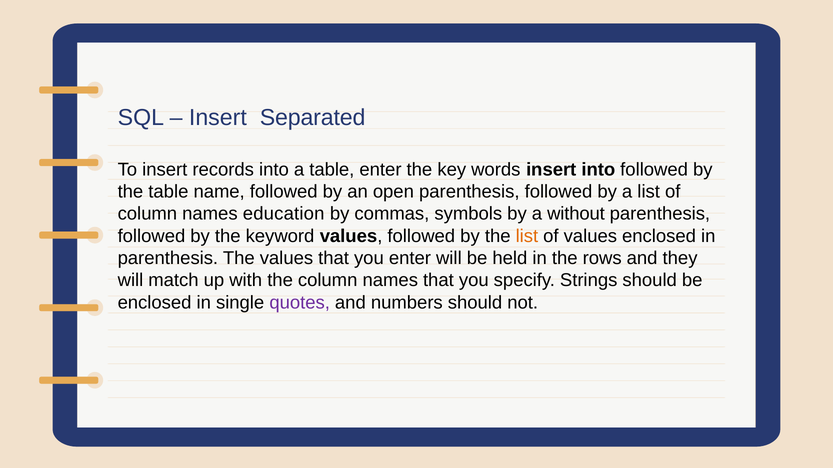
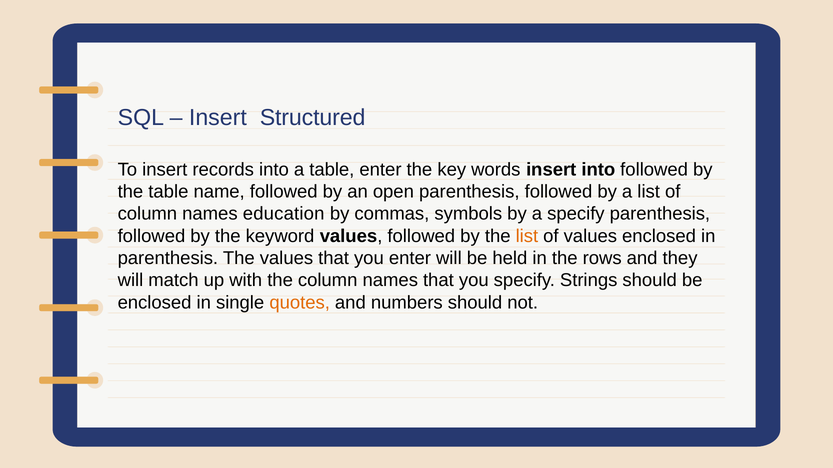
Separated: Separated -> Structured (313, 118)
a without: without -> specify (576, 214)
quotes colour: purple -> orange (300, 303)
